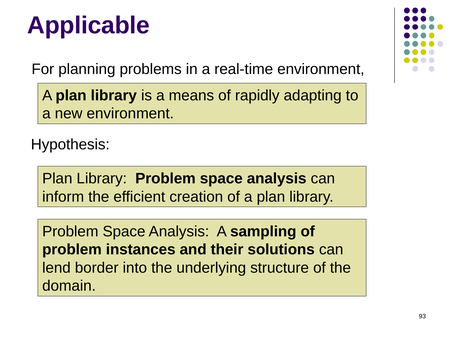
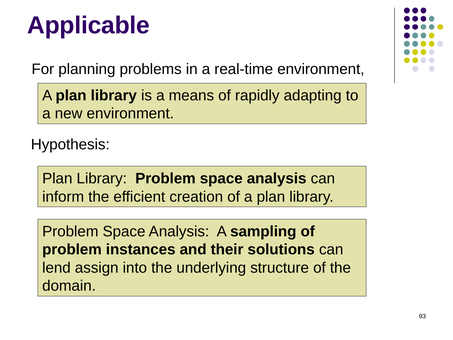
border: border -> assign (97, 268)
